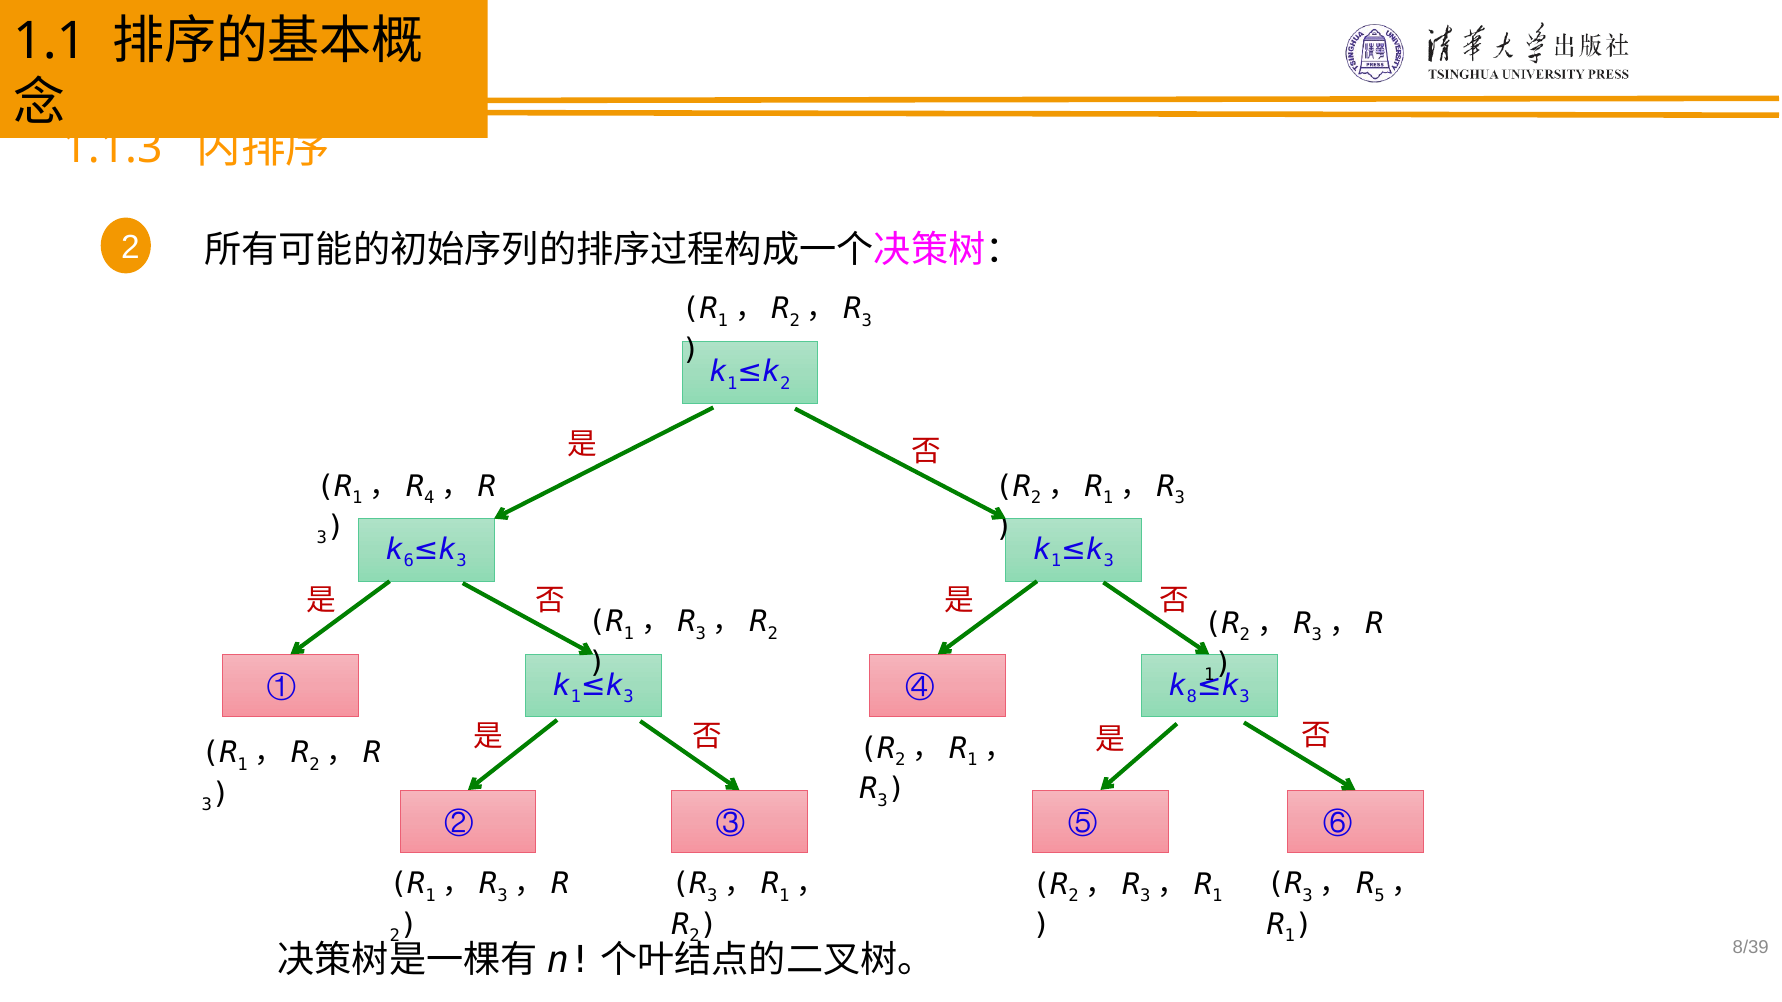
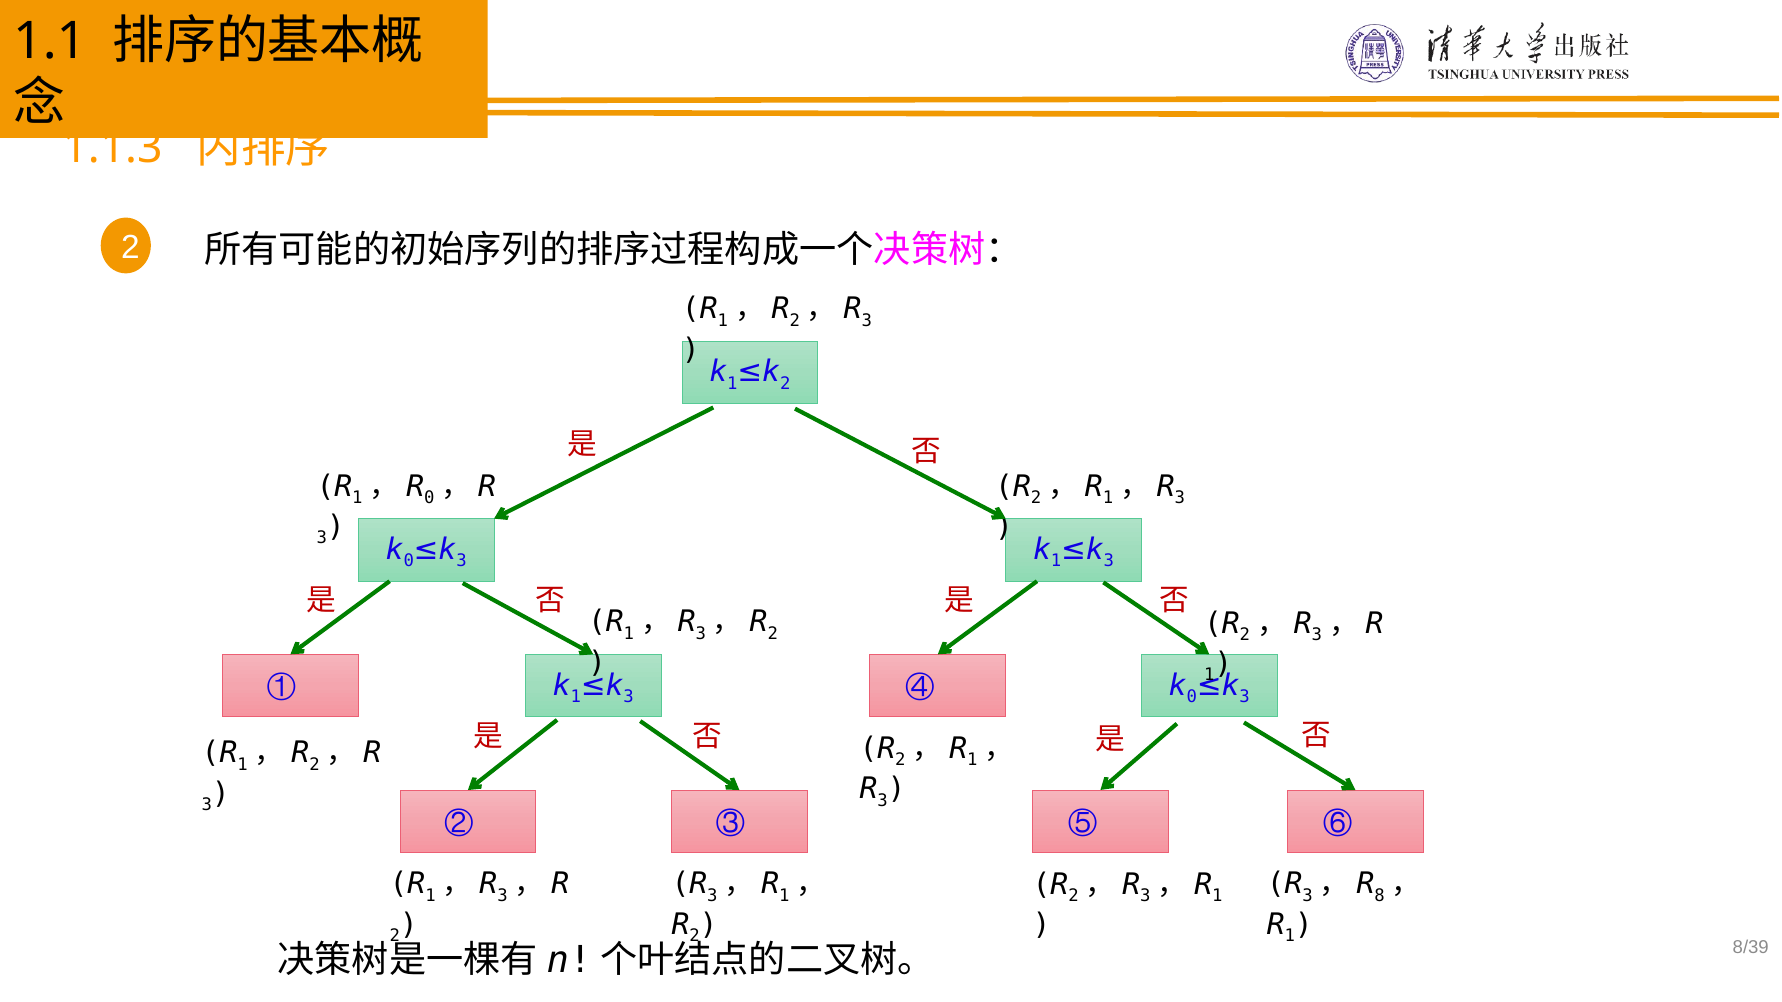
4: 4 -> 0 (429, 498)
6: 6 -> 0 (409, 561)
8: 8 -> 0 (1192, 697)
5: 5 -> 8 (1380, 896)
